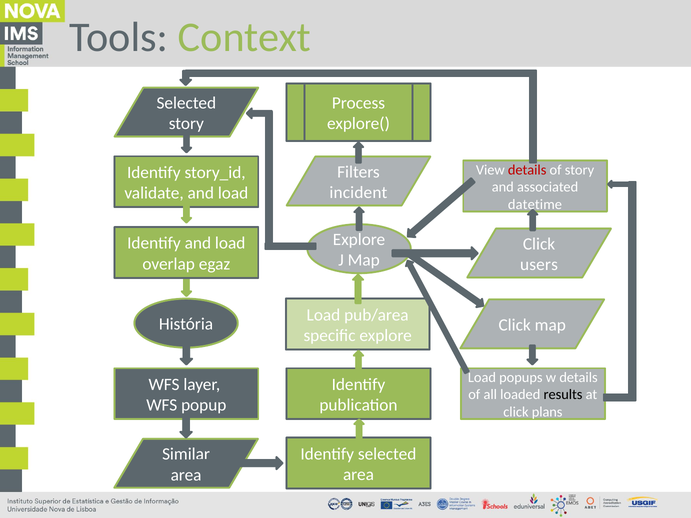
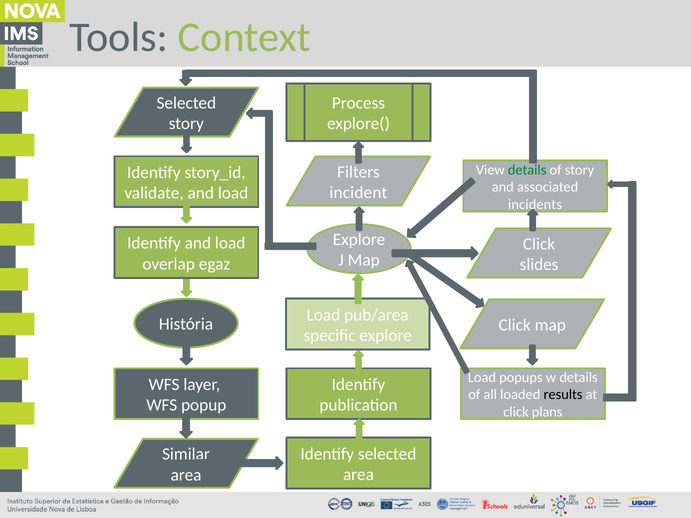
details colour: red -> green (527, 170)
datetime: datetime -> incidents (535, 204)
users: users -> slides (539, 265)
